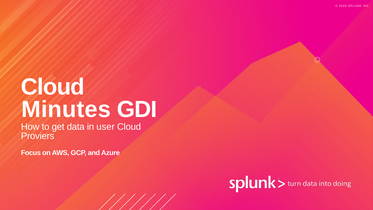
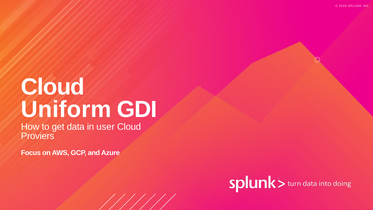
Minutes: Minutes -> Uniform (66, 109)
